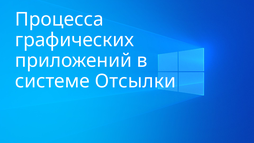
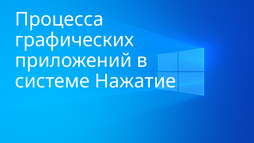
Отсылки: Отсылки -> Нажатие (135, 81)
